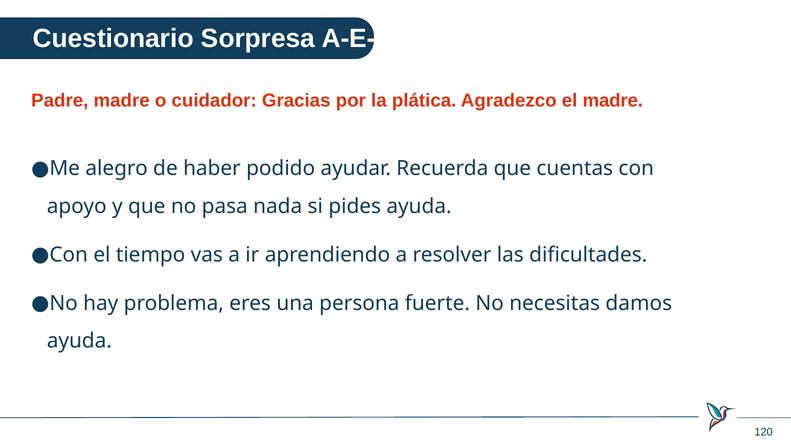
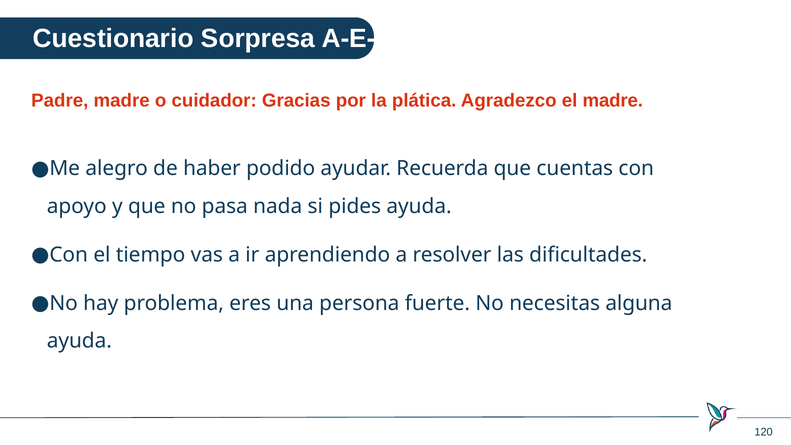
damos: damos -> alguna (639, 303)
